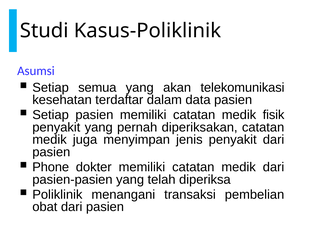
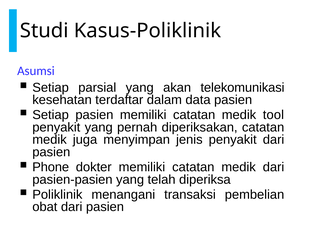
semua: semua -> parsial (97, 88)
fisik: fisik -> tool (273, 115)
